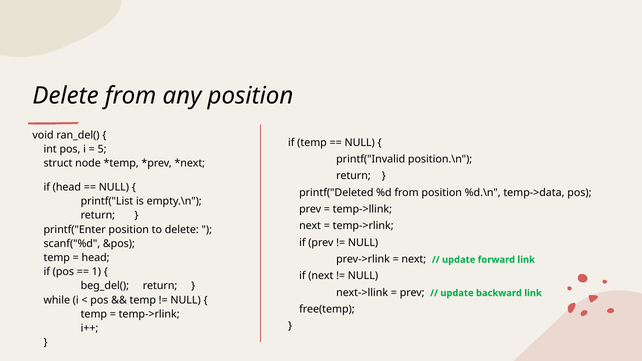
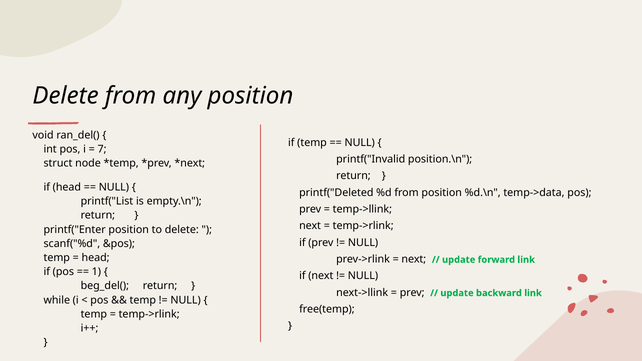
5: 5 -> 7 (102, 149)
